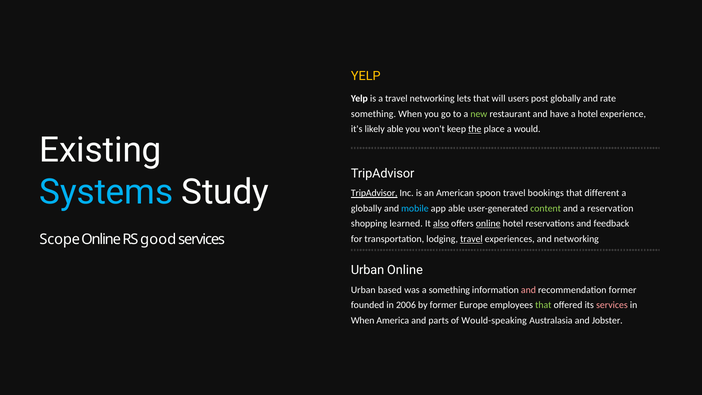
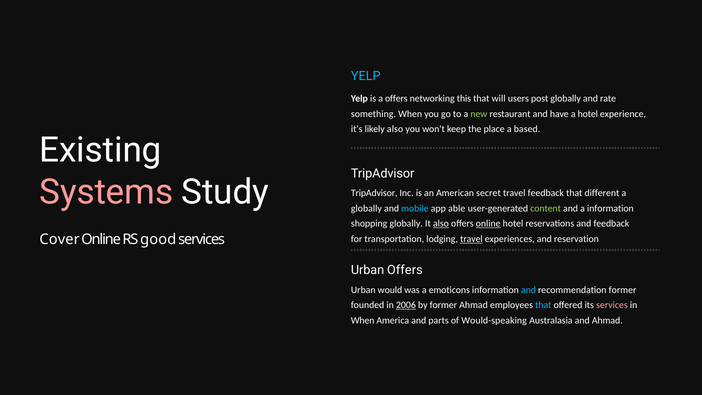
YELP colour: yellow -> light blue (366, 76)
a travel: travel -> offers (396, 99)
lets: lets -> this (464, 99)
likely able: able -> also (395, 129)
the underline: present -> none (475, 129)
would: would -> based (527, 129)
Systems colour: light blue -> pink (106, 192)
TripAdvisor underline: present -> none (374, 193)
spoon: spoon -> secret (488, 193)
travel bookings: bookings -> feedback (546, 193)
a reservation: reservation -> information (610, 208)
shopping learned: learned -> globally (406, 224)
and networking: networking -> reservation (576, 239)
Scope: Scope -> Cover (60, 239)
Urban Online: Online -> Offers (405, 270)
based: based -> would (390, 290)
a something: something -> emoticons (449, 290)
and colour: pink -> light blue (528, 290)
2006 underline: none -> present (406, 305)
former Europe: Europe -> Ahmad (474, 305)
that colour: light green -> light blue (543, 305)
and Jobster: Jobster -> Ahmad (607, 320)
